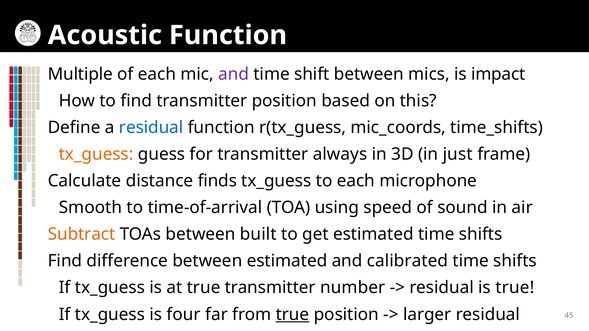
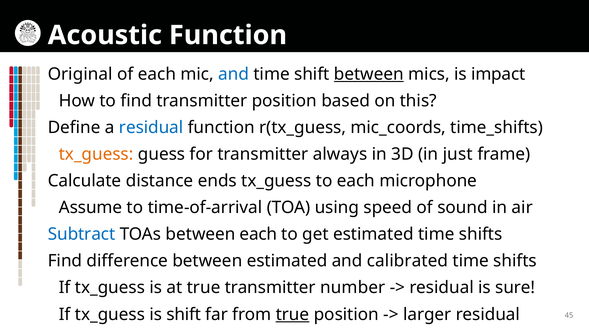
Multiple: Multiple -> Original (80, 74)
and colour: purple -> blue (234, 74)
between underline: none -> present (369, 74)
finds: finds -> ends (217, 181)
Smooth: Smooth -> Assume (91, 208)
Subtract colour: orange -> blue (82, 235)
between built: built -> each (258, 235)
is true: true -> sure (515, 288)
is four: four -> shift (184, 315)
